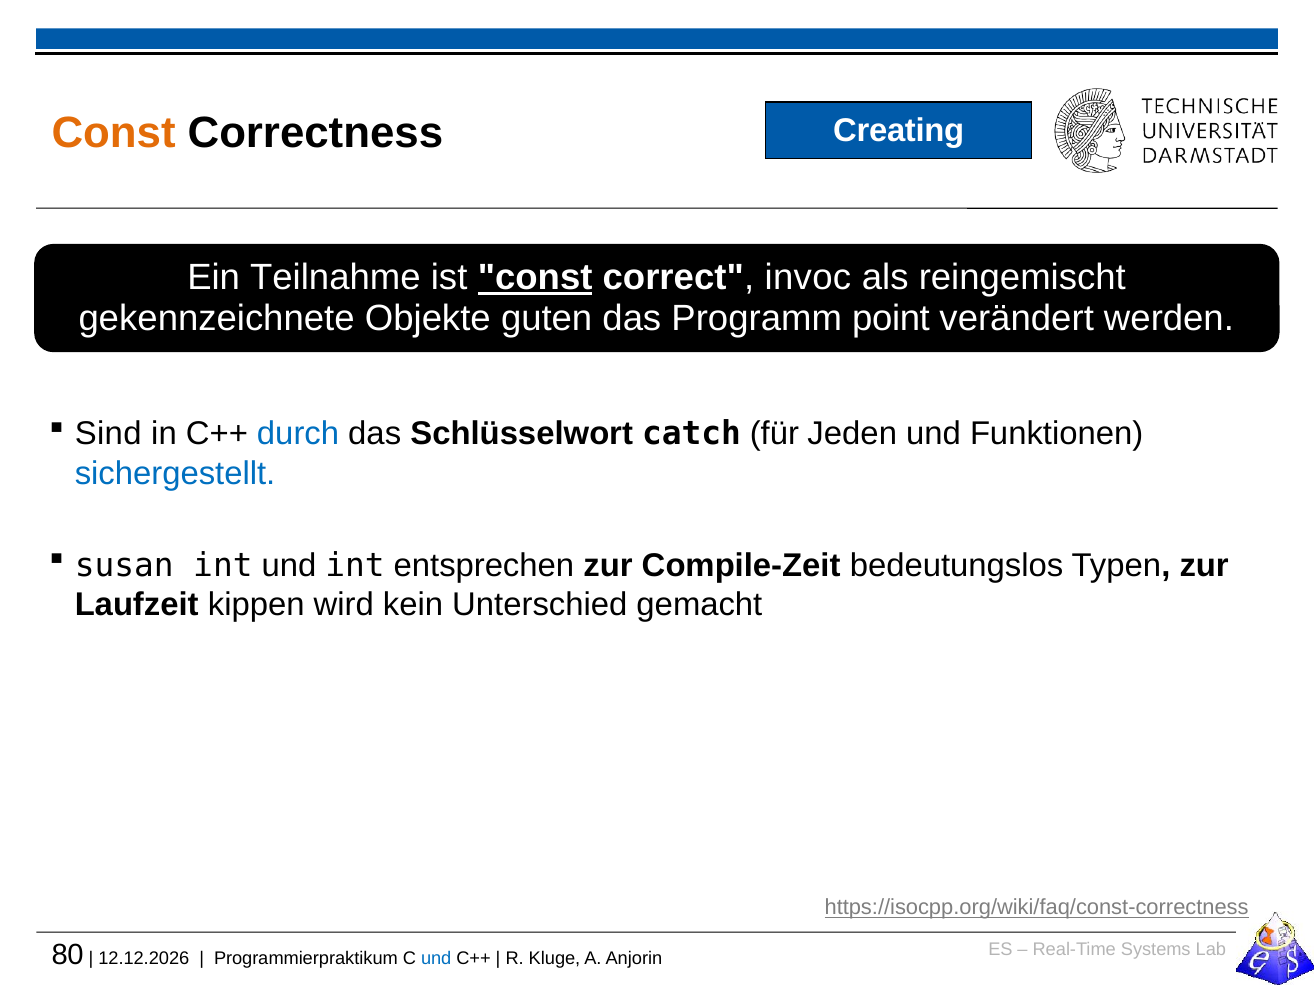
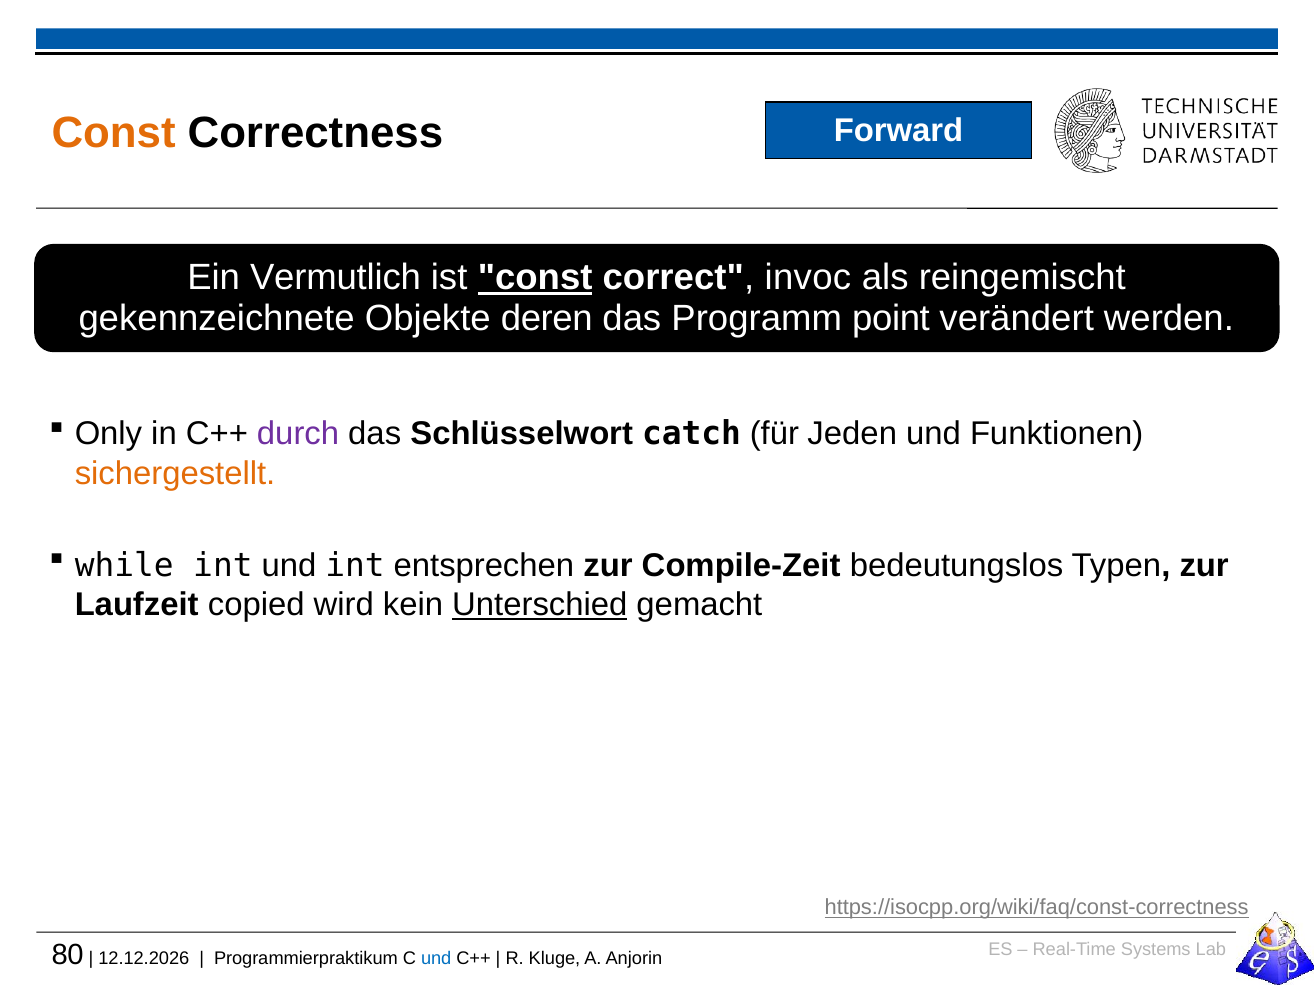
Creating: Creating -> Forward (898, 131)
Teilnahme: Teilnahme -> Vermutlich (336, 278)
guten: guten -> deren (547, 319)
Sind: Sind -> Only (108, 434)
durch colour: blue -> purple (298, 434)
sichergestellt colour: blue -> orange (175, 474)
susan: susan -> while (124, 566)
kippen: kippen -> copied (256, 605)
Unterschied underline: none -> present (540, 605)
